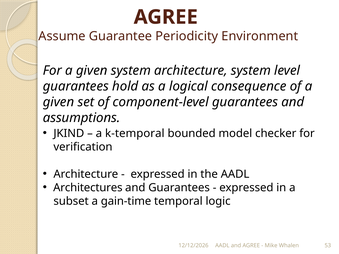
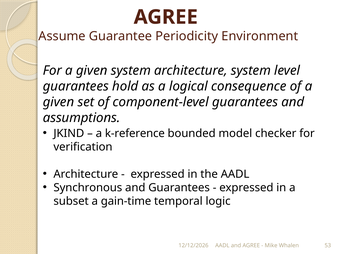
k-temporal: k-temporal -> k-reference (135, 134)
Architectures: Architectures -> Synchronous (88, 188)
